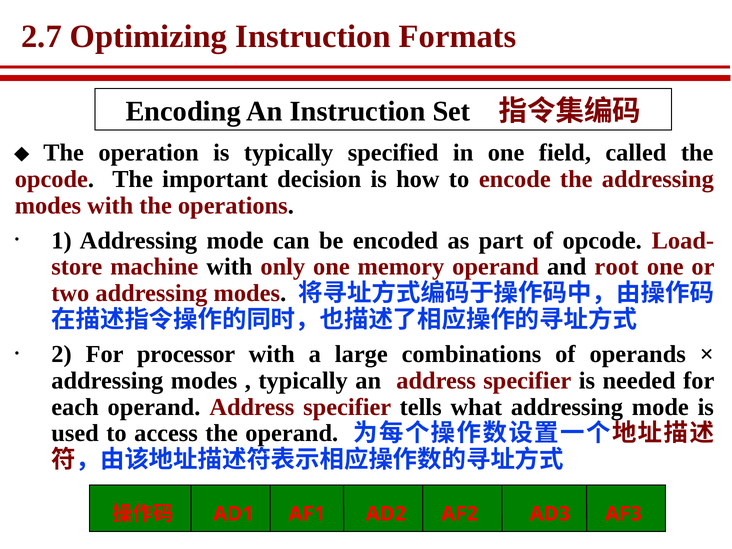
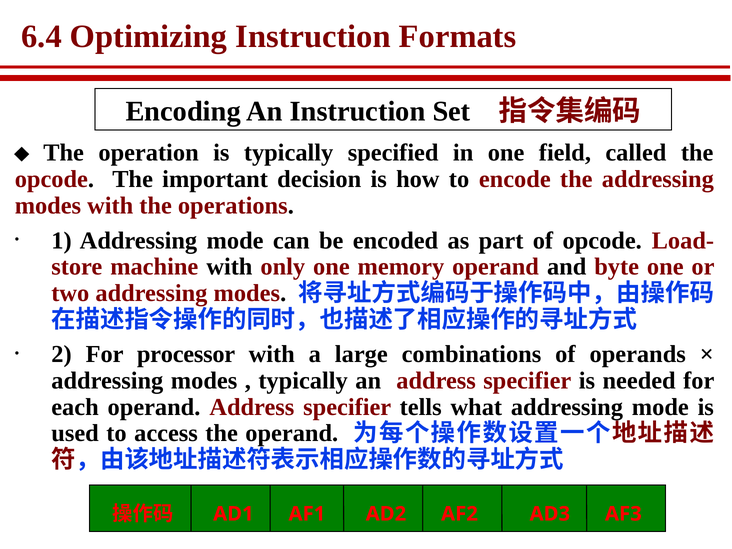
2.7: 2.7 -> 6.4 (42, 37)
root: root -> byte (617, 267)
